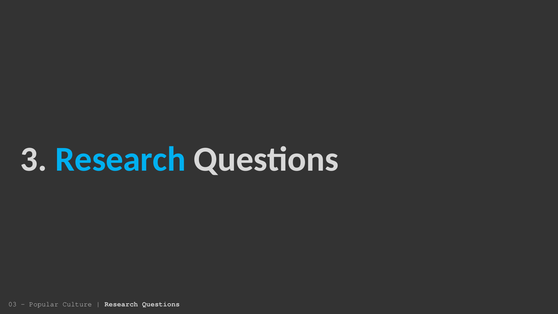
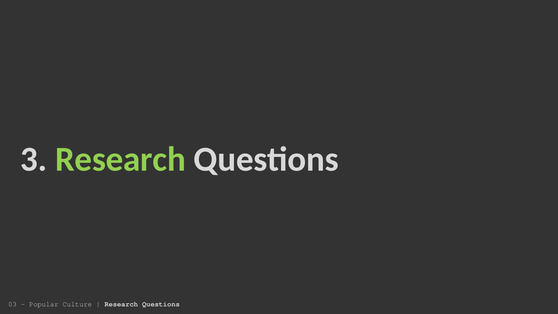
Research colour: light blue -> light green (120, 159)
